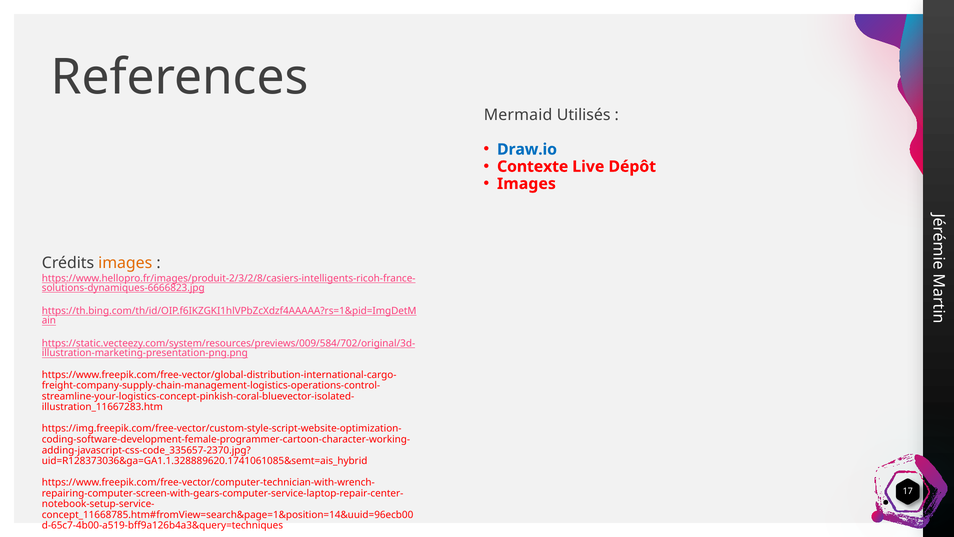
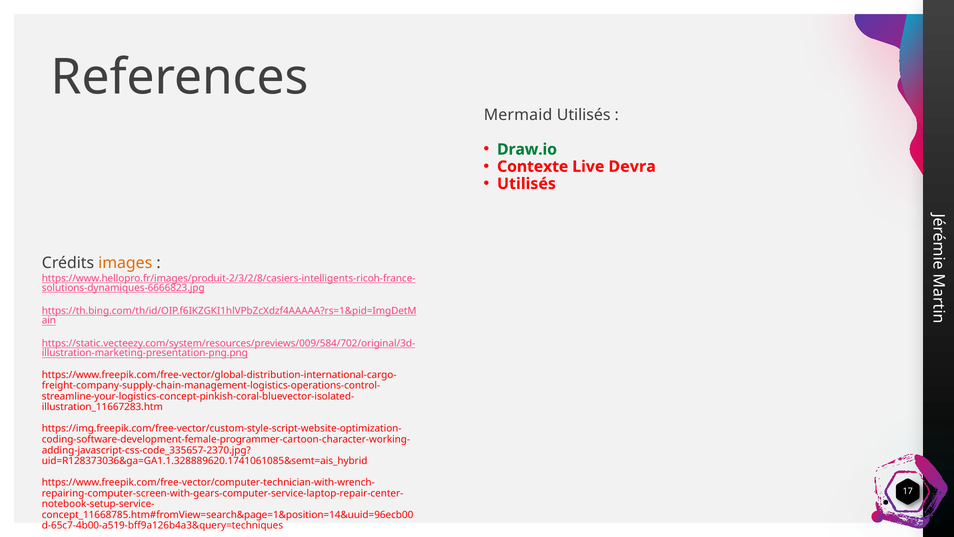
Draw.io colour: blue -> green (527, 149)
Dépôt: Dépôt -> Devra (632, 166)
Images: Images -> Utilisés (526, 184)
